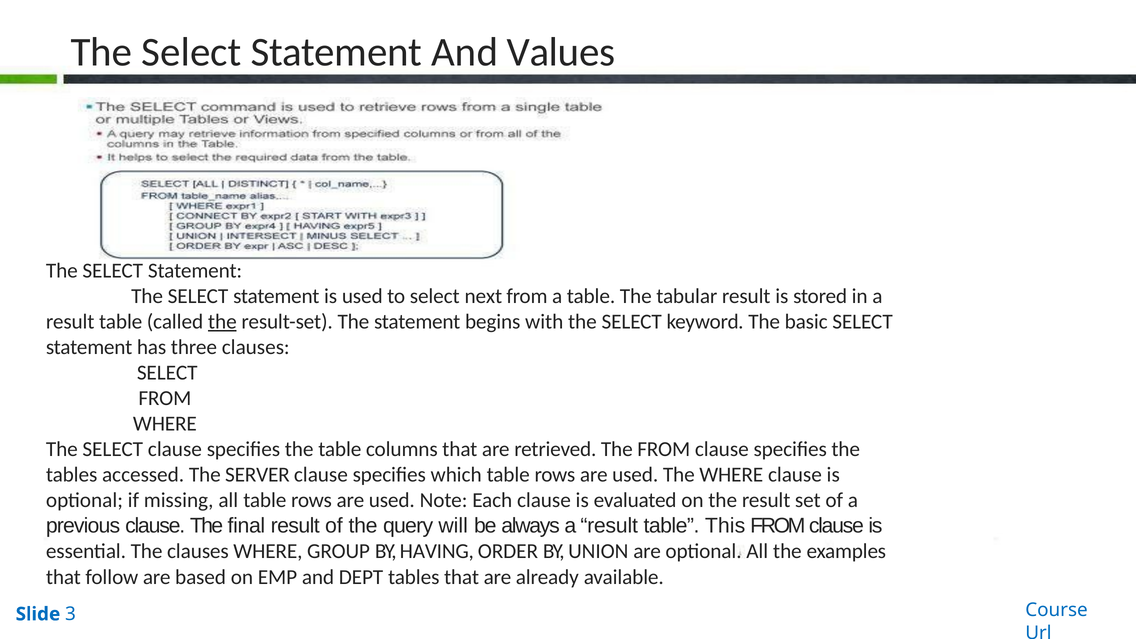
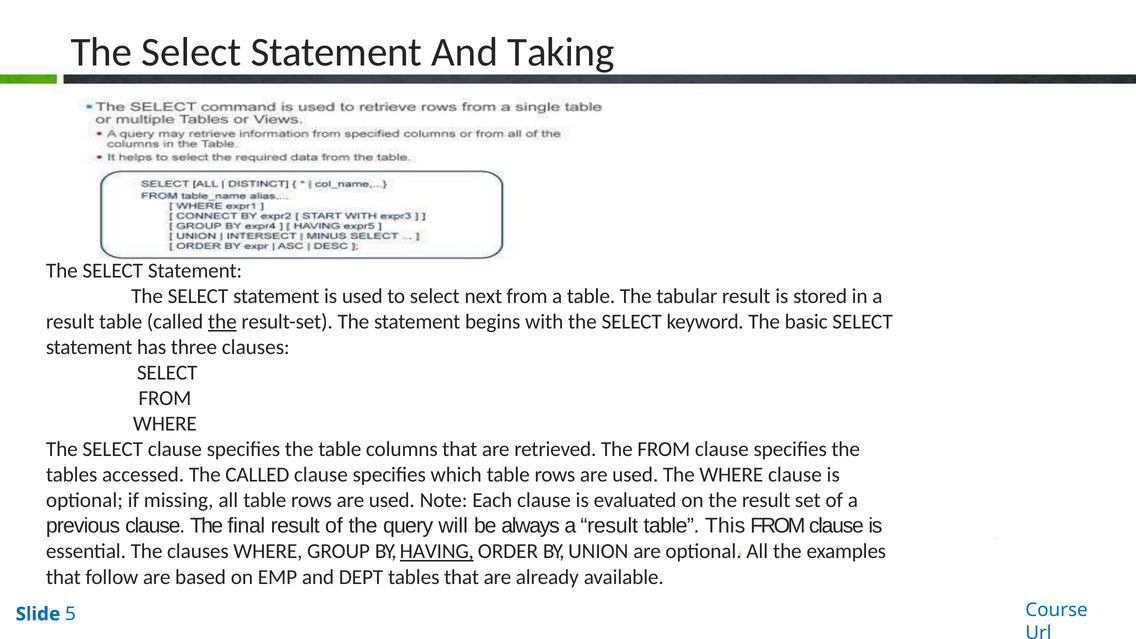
Values: Values -> Taking (561, 52)
The SERVER: SERVER -> CALLED (257, 475)
HAVING underline: none -> present (437, 551)
3: 3 -> 5 (70, 614)
